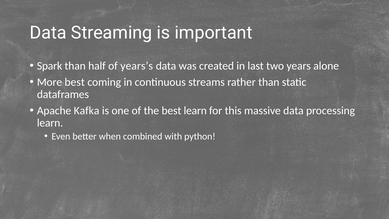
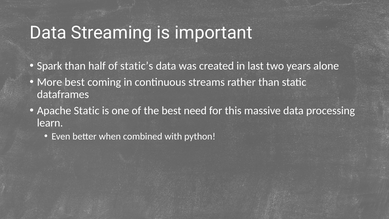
years’s: years’s -> static’s (137, 66)
Apache Kafka: Kafka -> Static (87, 111)
best learn: learn -> need (195, 111)
